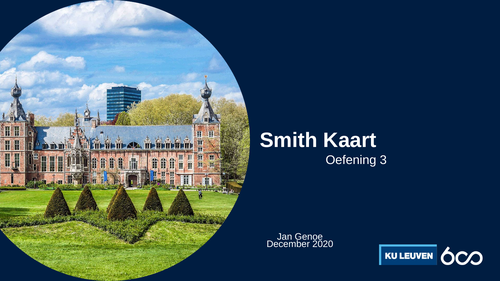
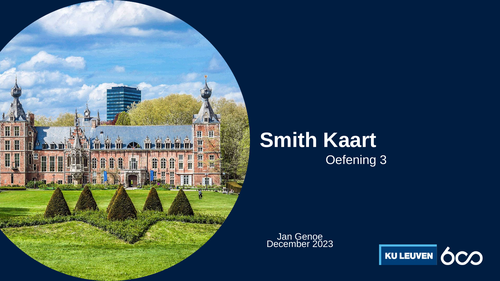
2020: 2020 -> 2023 (323, 244)
